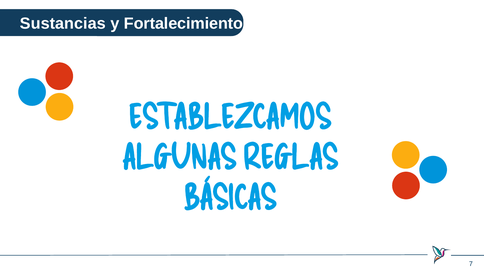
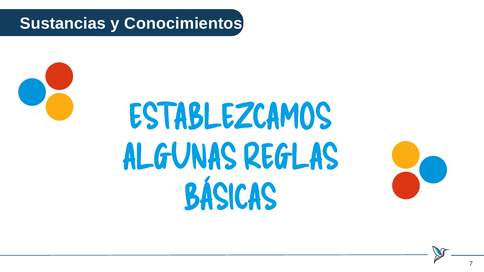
Fortalecimiento: Fortalecimiento -> Conocimientos (183, 24)
